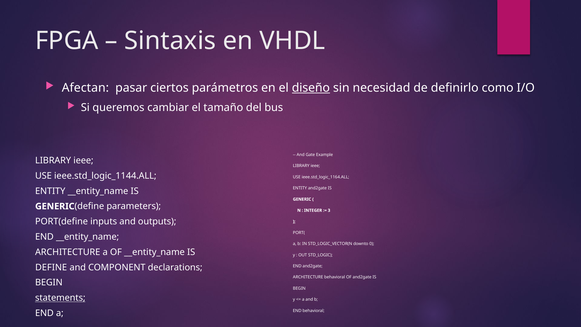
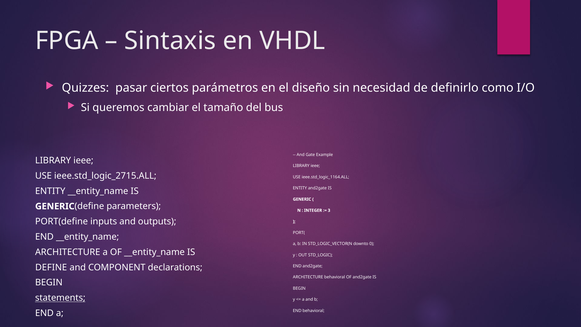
Afectan: Afectan -> Quizzes (85, 88)
diseño underline: present -> none (311, 88)
ieee.std_logic_1144.ALL: ieee.std_logic_1144.ALL -> ieee.std_logic_2715.ALL (105, 176)
